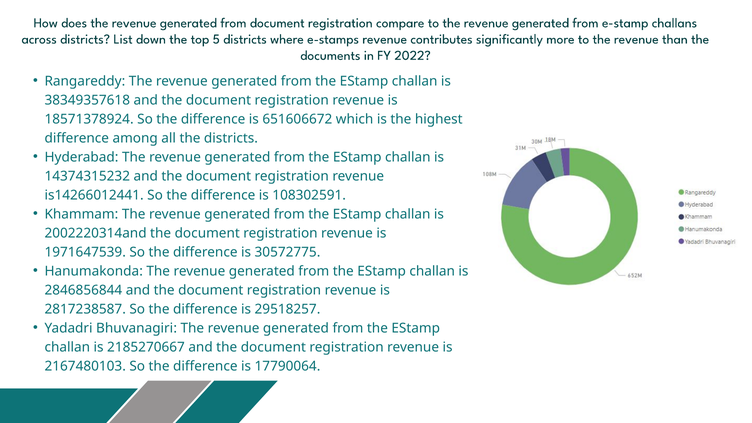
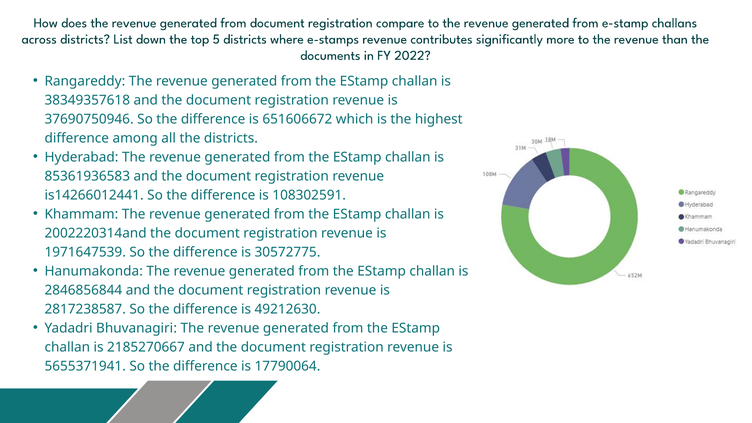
18571378924: 18571378924 -> 37690750946 (89, 119)
14374315232: 14374315232 -> 85361936583 (87, 176)
29518257: 29518257 -> 49212630 (287, 309)
2167480103: 2167480103 -> 5655371941 (85, 366)
